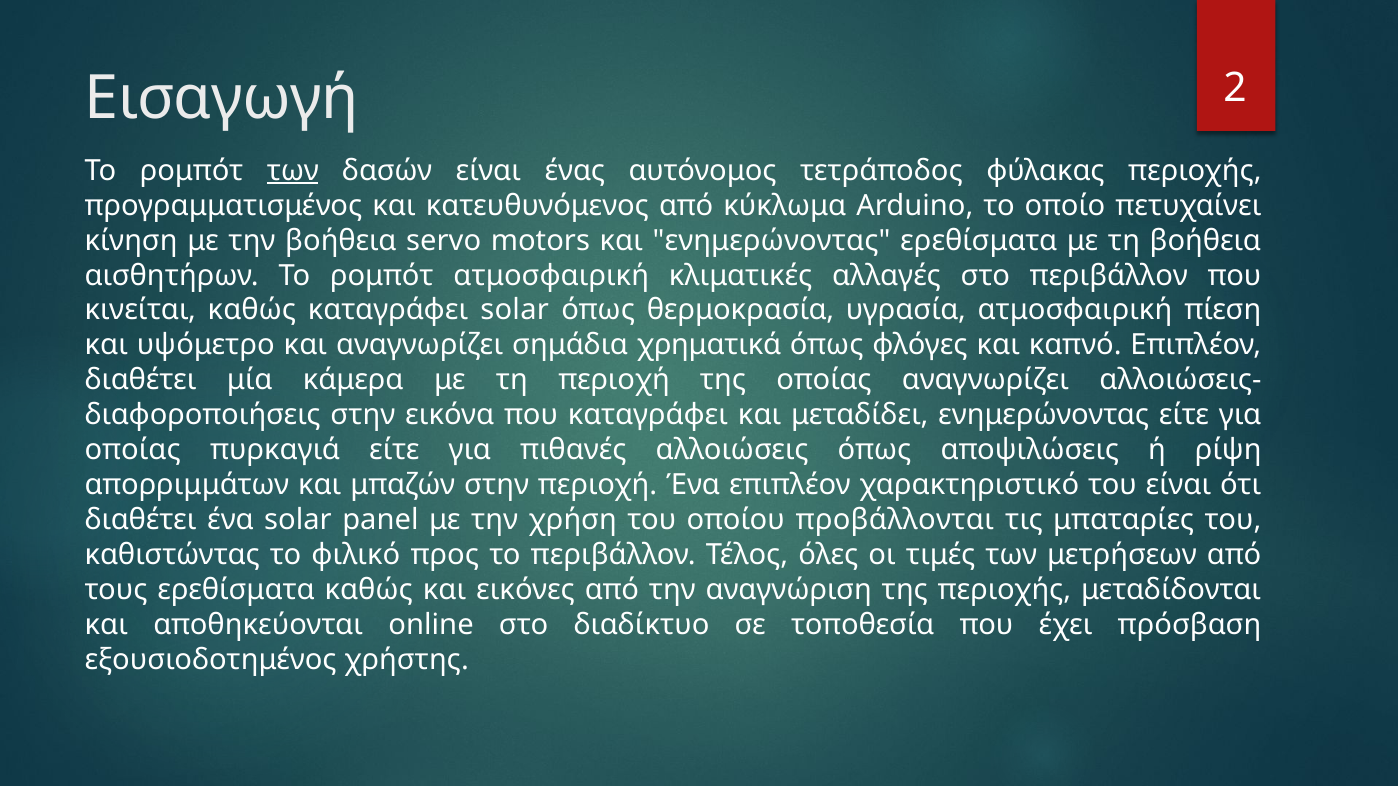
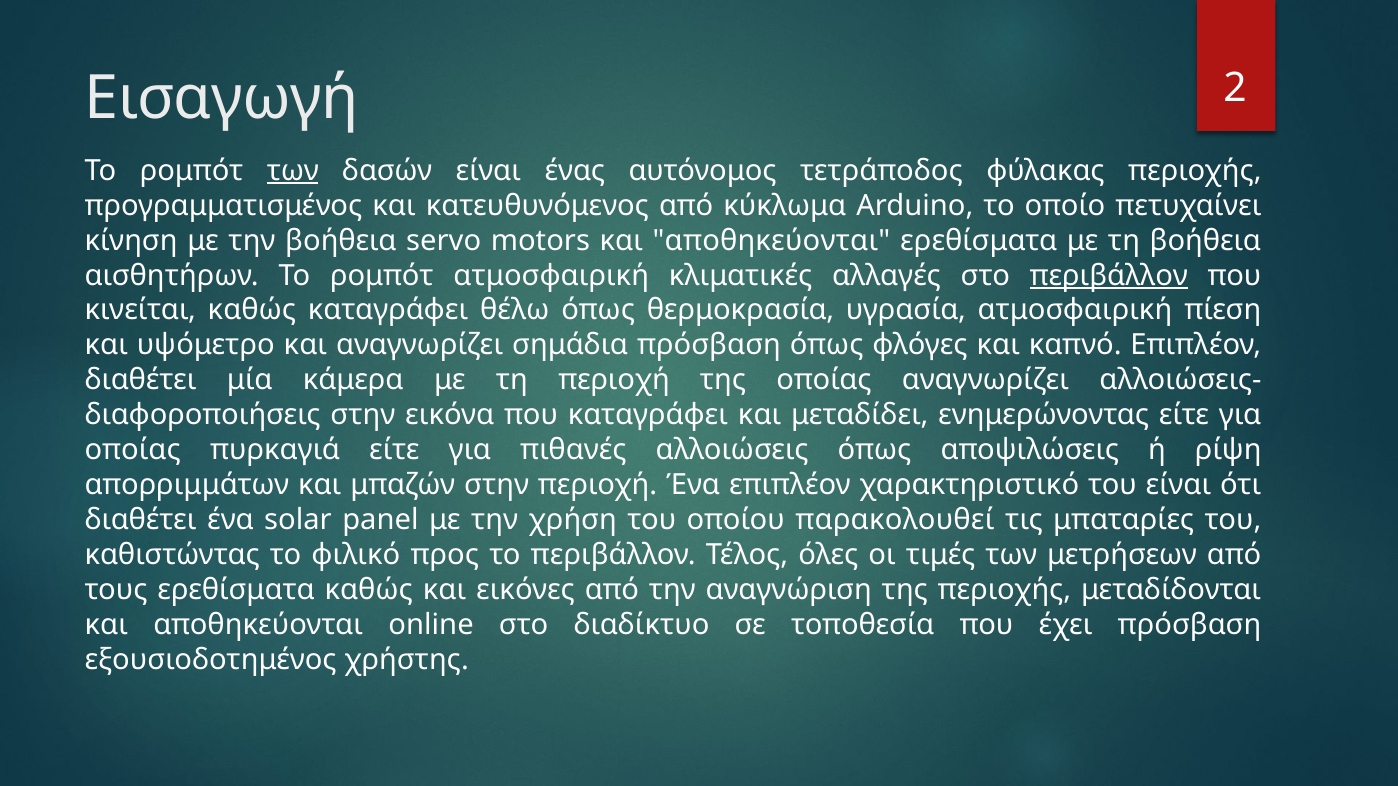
motors και ενημερώνοντας: ενημερώνοντας -> αποθηκεύονται (771, 241)
περιβάλλον underline: none -> present (1109, 276)
καταγράφει solar: solar -> θέλω (515, 311)
σημάδια χρηματικά: χρηματικά -> πρόσβαση (709, 345)
προβάλλονται: προβάλλονται -> παρακολουθεί (895, 520)
